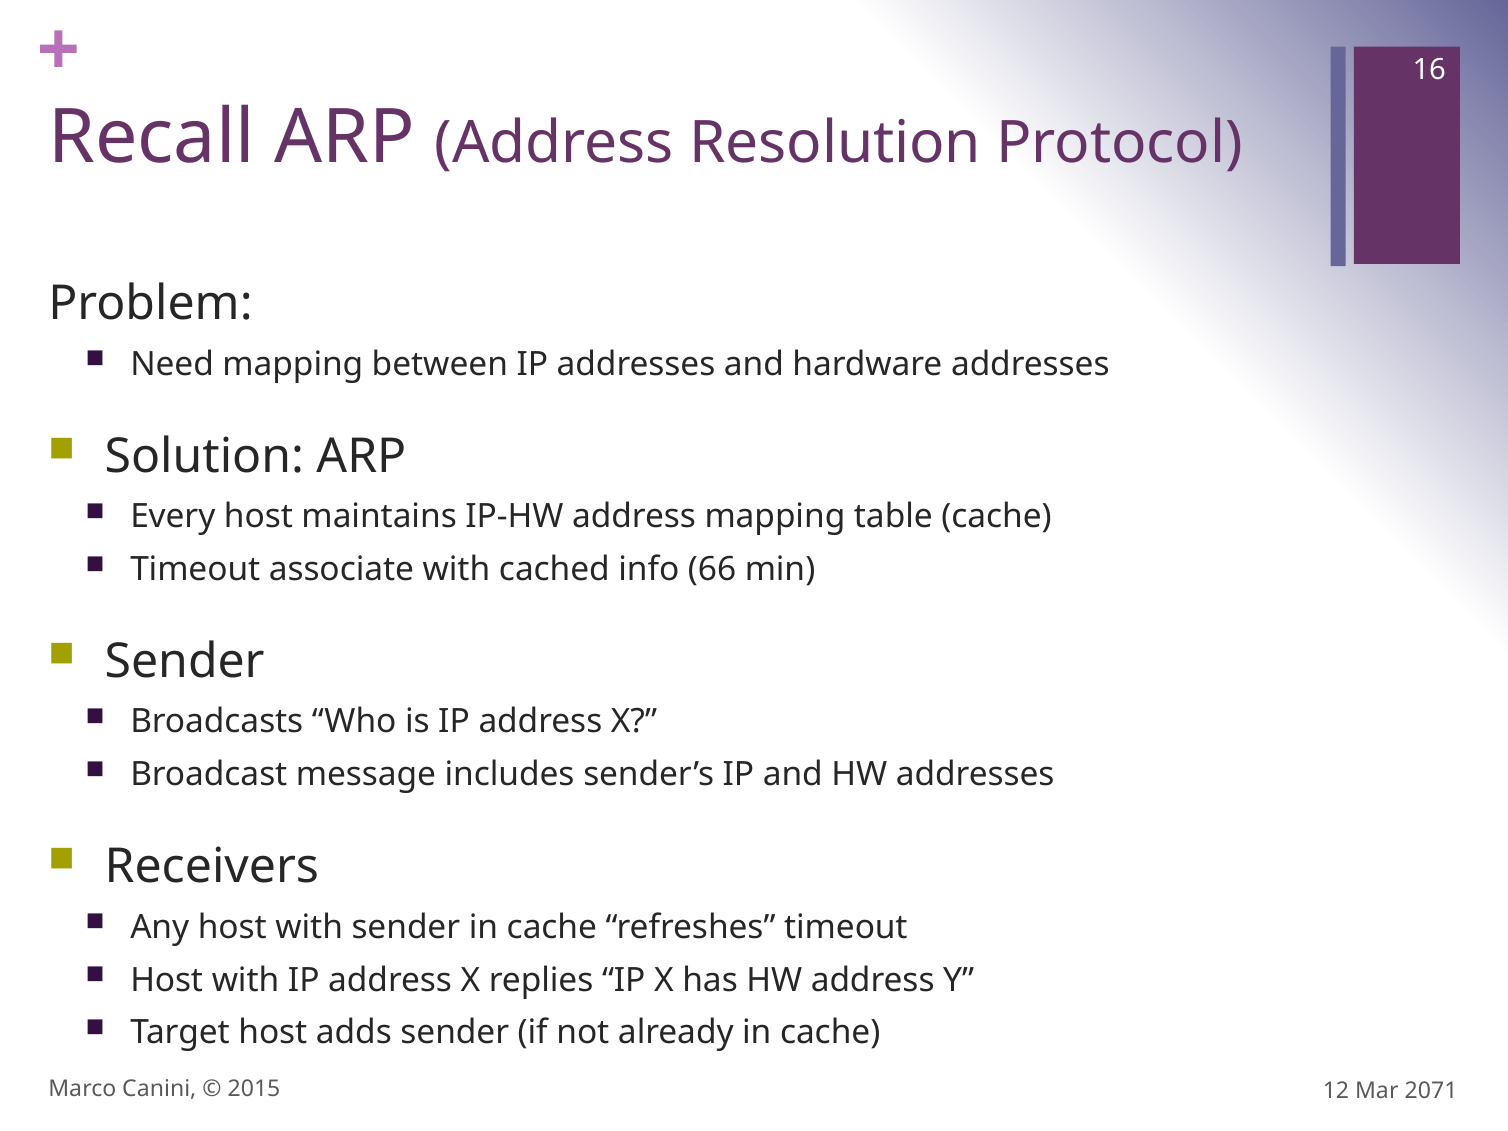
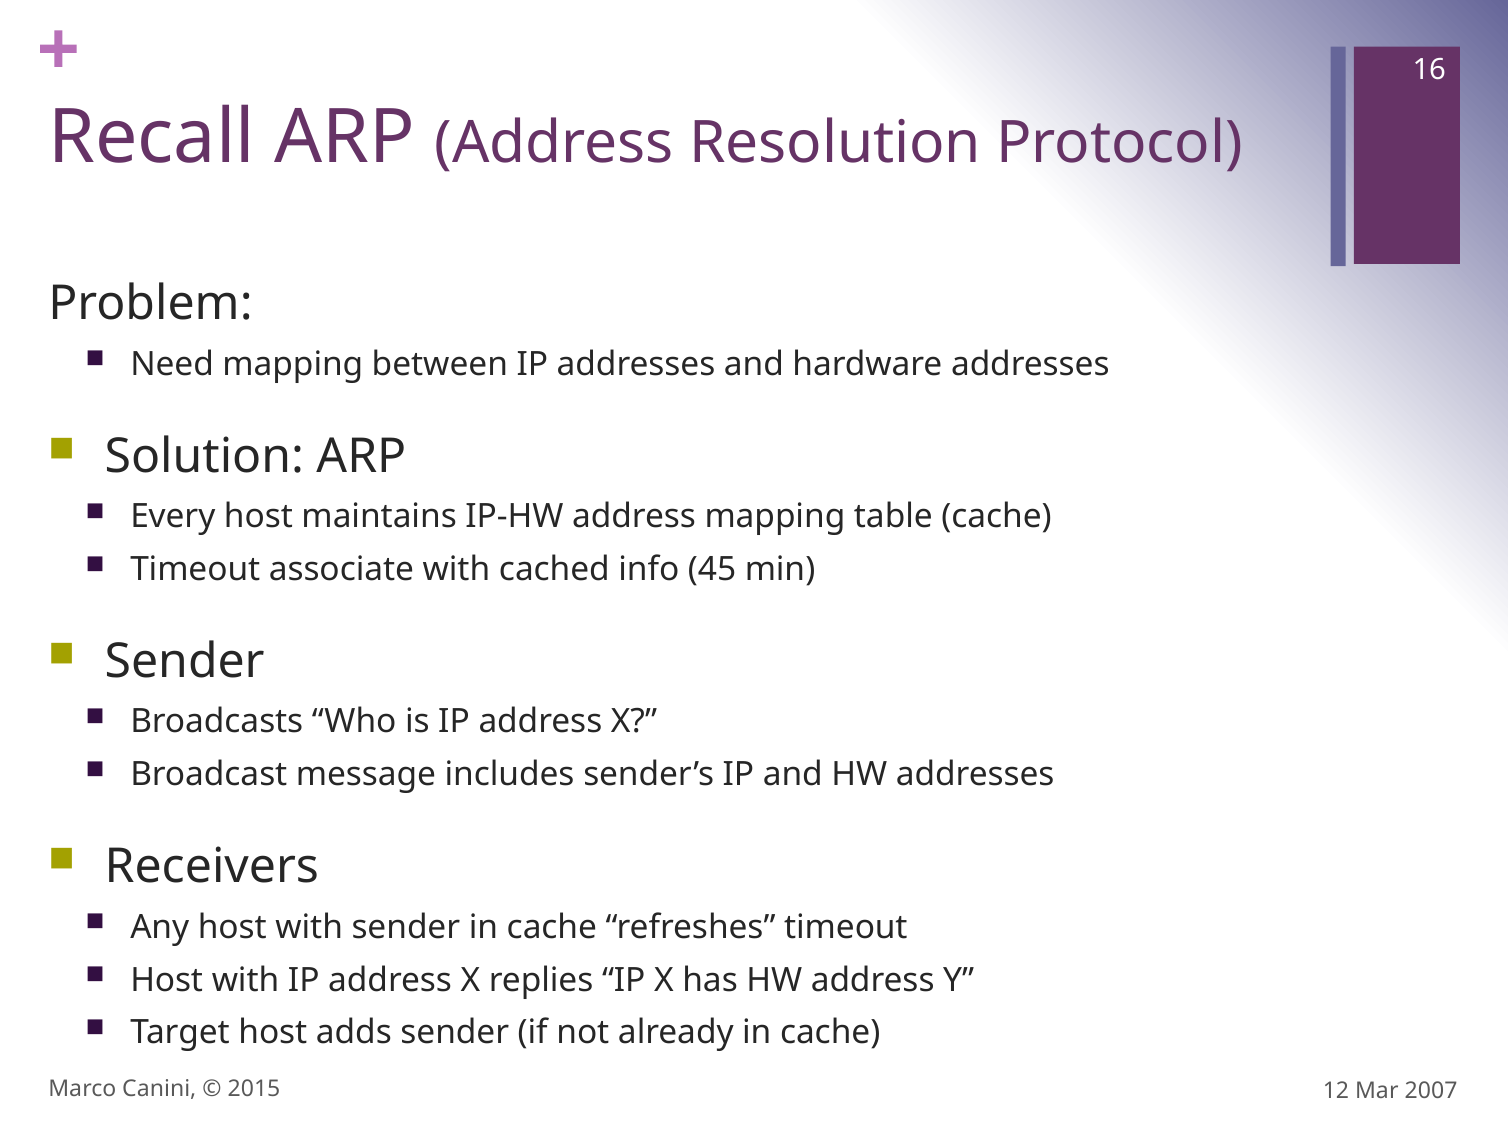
66: 66 -> 45 (712, 569)
2071: 2071 -> 2007 (1431, 1091)
